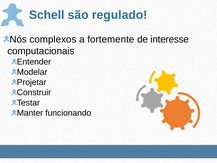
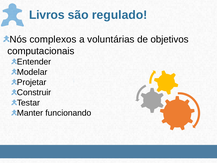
Schell: Schell -> Livros (47, 15)
fortemente: fortemente -> voluntárias (111, 39)
interesse: interesse -> objetivos (170, 39)
